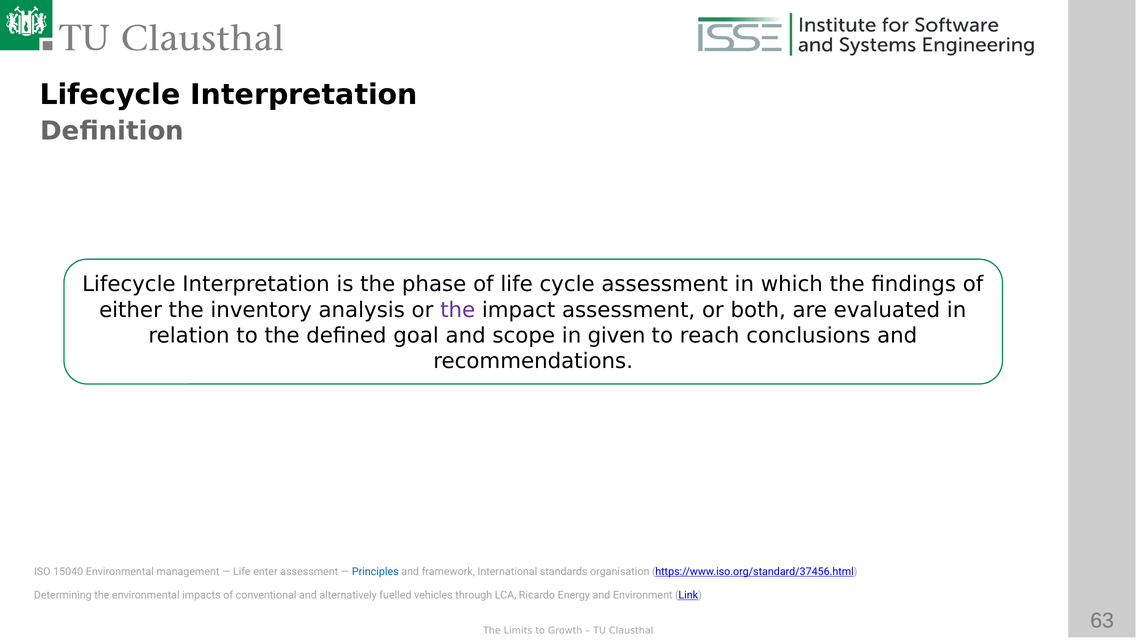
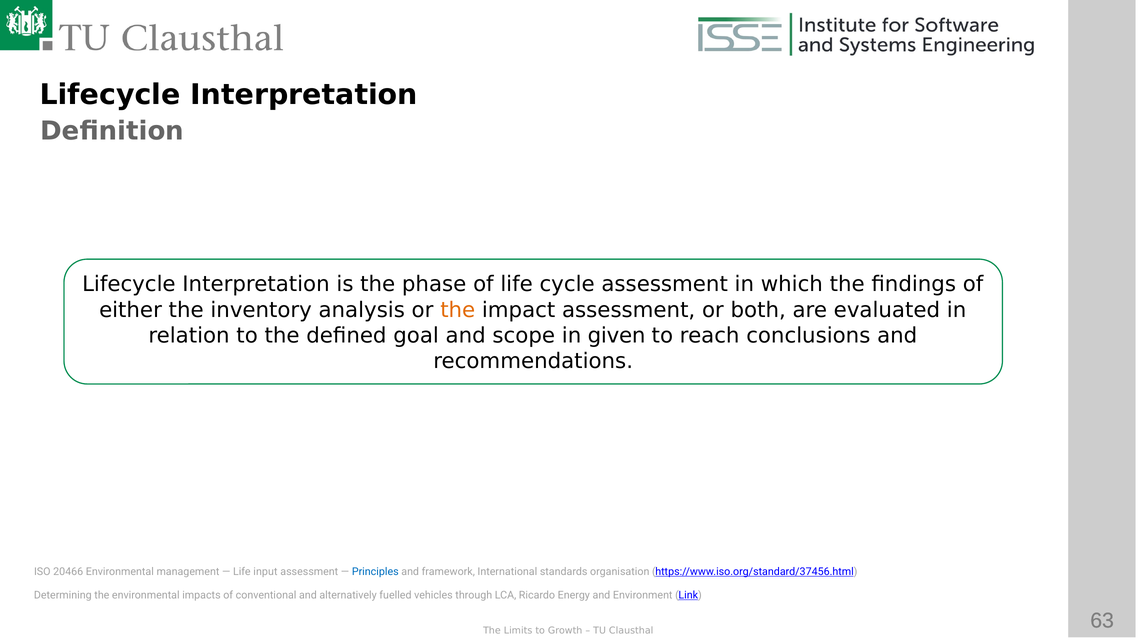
the colour: purple -> orange (458, 310)
15040: 15040 -> 20466 (68, 572)
enter: enter -> input (265, 572)
